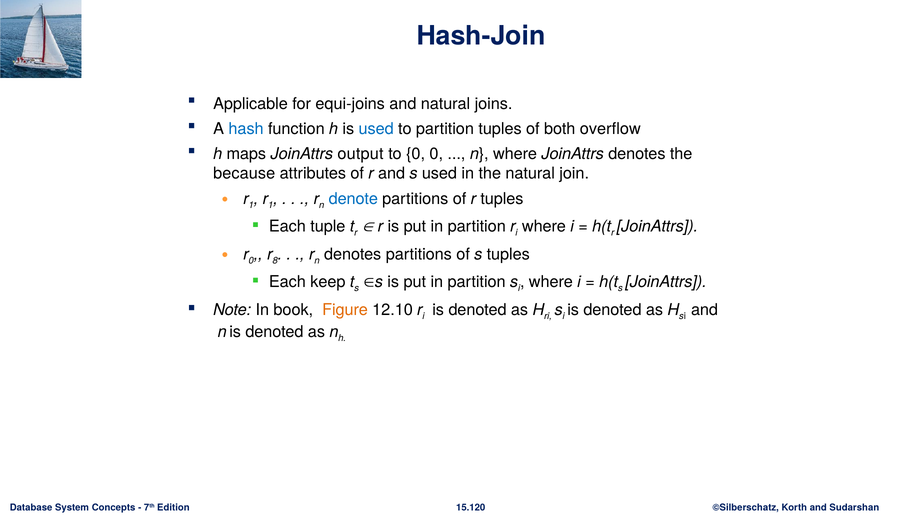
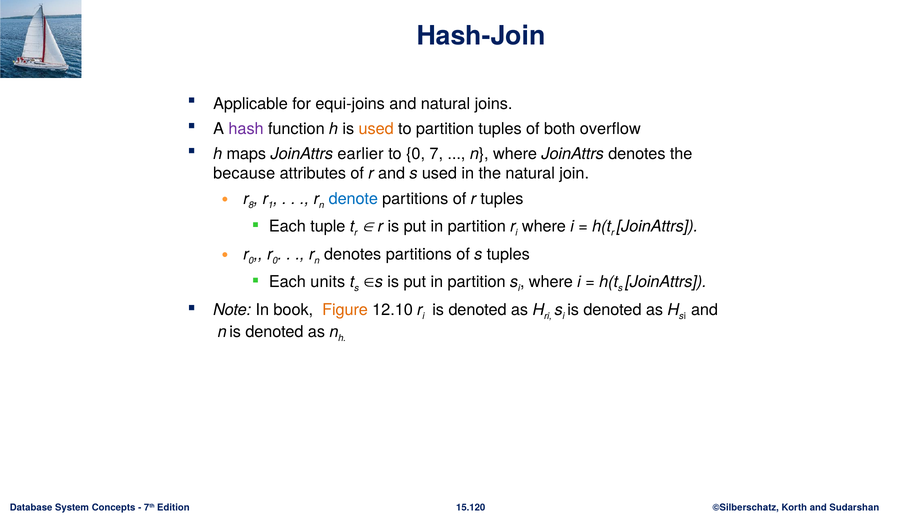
hash colour: blue -> purple (246, 129)
used colour: blue -> orange (376, 129)
output: output -> earlier (360, 154)
0 0: 0 -> 7 (436, 154)
1: 1 -> 8 (251, 205)
8: 8 -> 0 (275, 260)
keep: keep -> units (328, 282)
